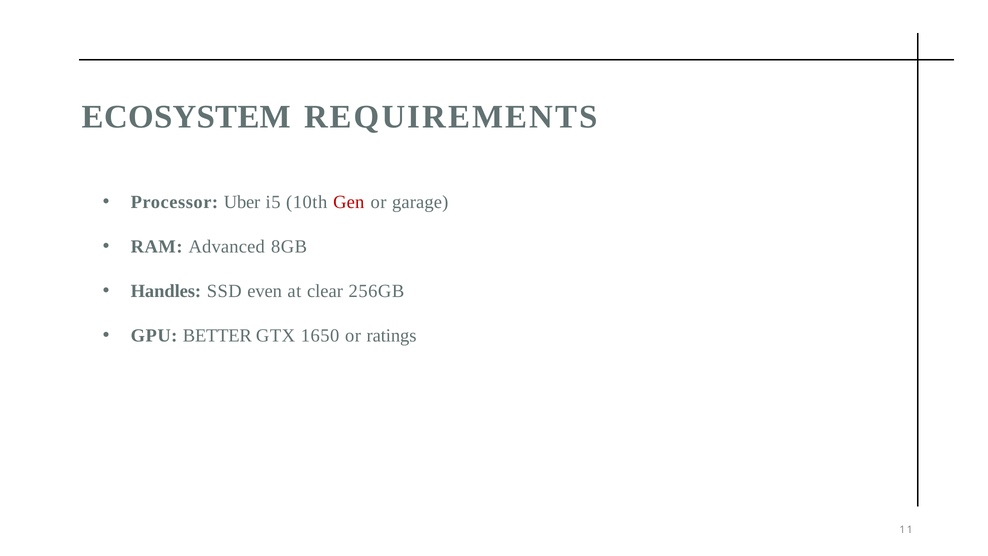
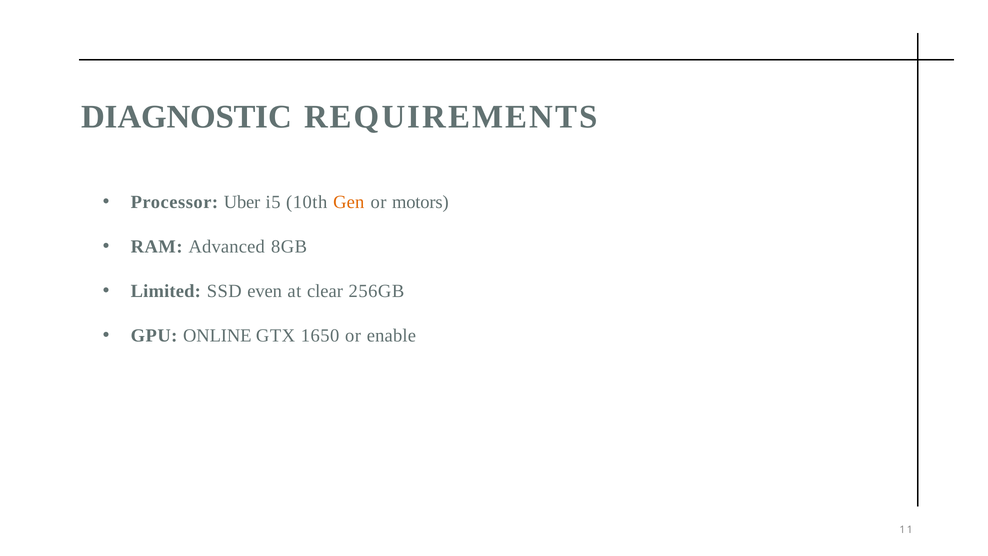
ECOSYSTEM: ECOSYSTEM -> DIAGNOSTIC (187, 117)
Gen colour: red -> orange (349, 202)
garage: garage -> motors (420, 202)
Handles: Handles -> Limited (166, 291)
BETTER: BETTER -> ONLINE (217, 336)
ratings: ratings -> enable (391, 336)
